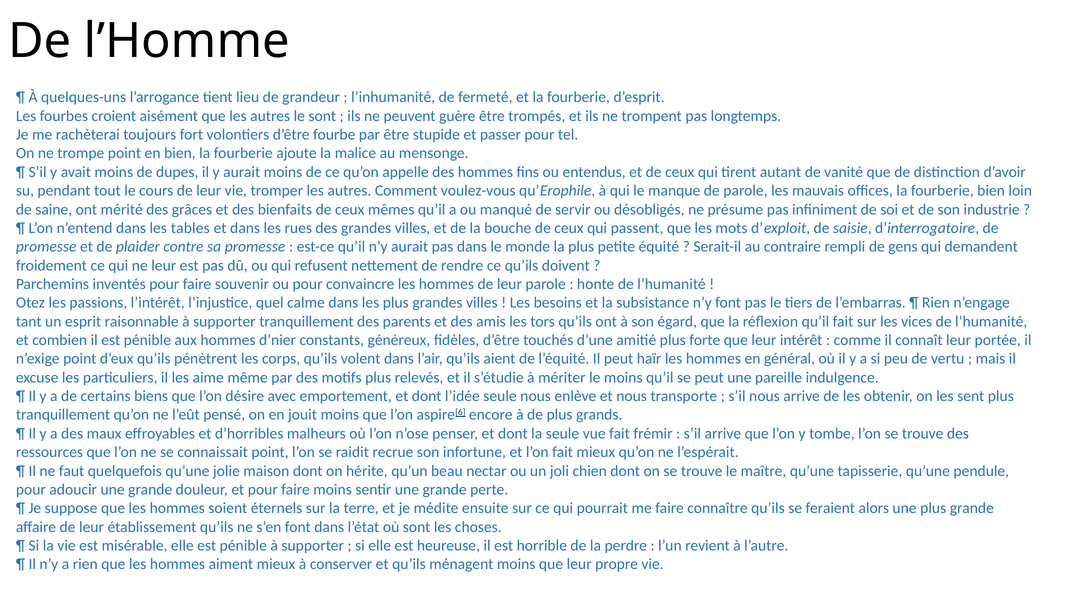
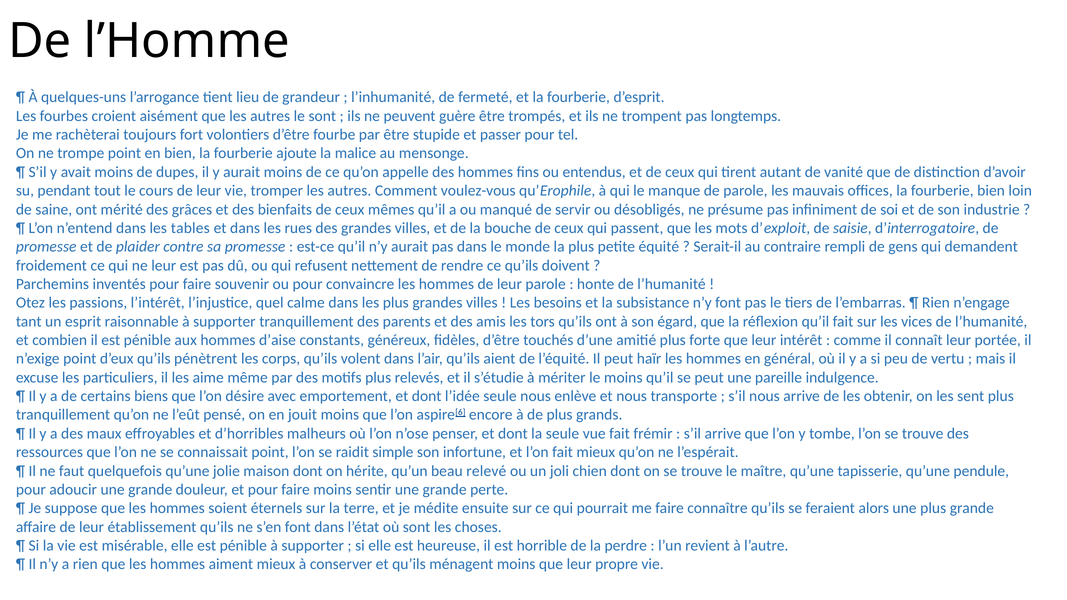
d’nier: d’nier -> d’aise (278, 340)
recrue: recrue -> simple (393, 452)
nectar: nectar -> relevé (486, 471)
